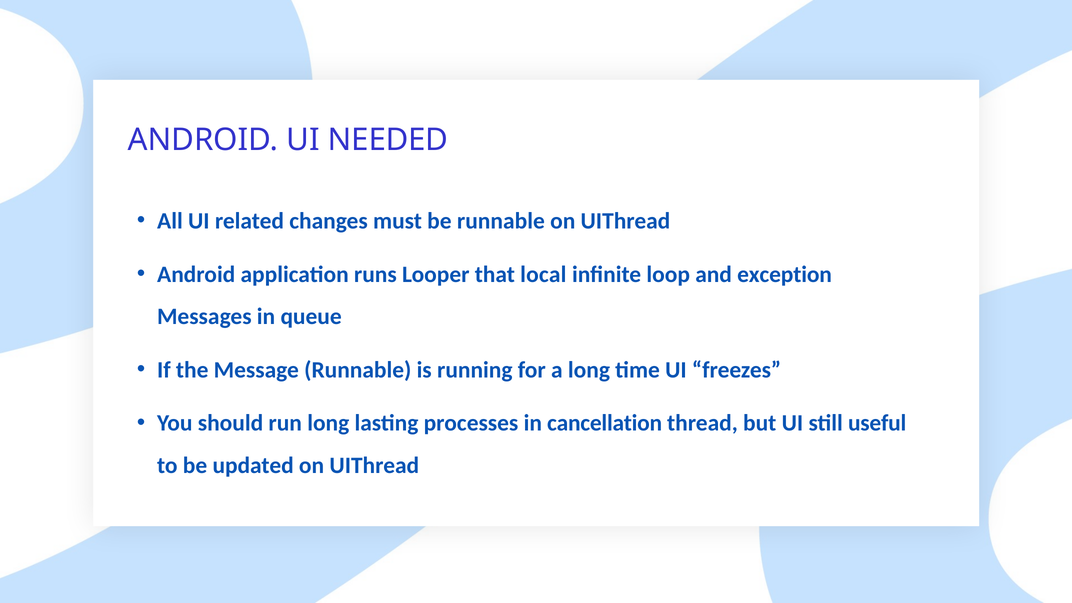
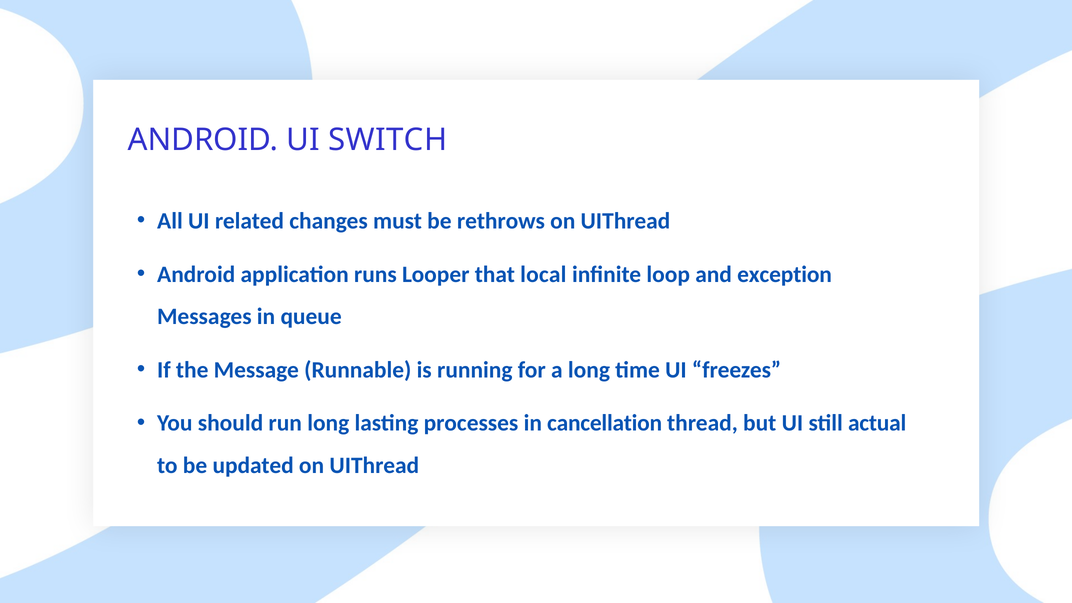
NEEDED: NEEDED -> SWITCH (388, 140)
be runnable: runnable -> rethrows (501, 221)
useful: useful -> actual (877, 423)
